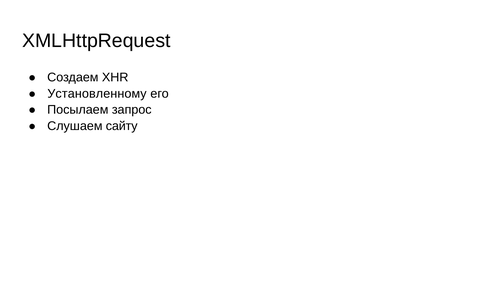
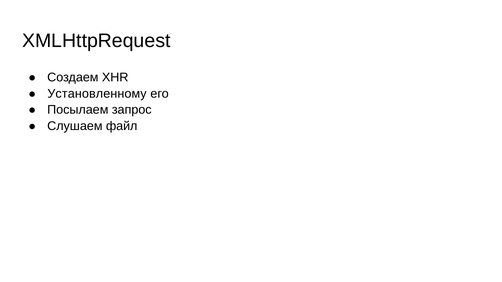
сайту: сайту -> файл (122, 126)
